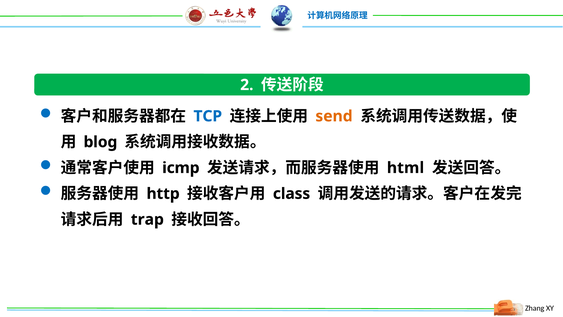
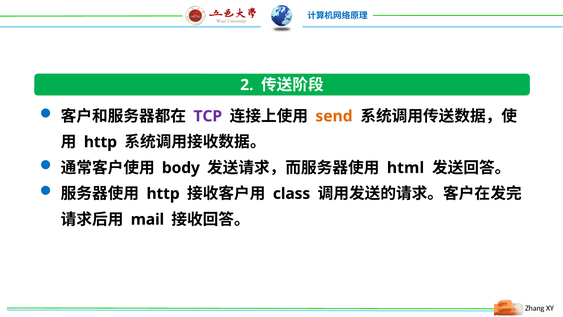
TCP colour: blue -> purple (208, 116)
blog: blog -> http (100, 142)
icmp: icmp -> body (181, 168)
trap: trap -> mail (147, 219)
